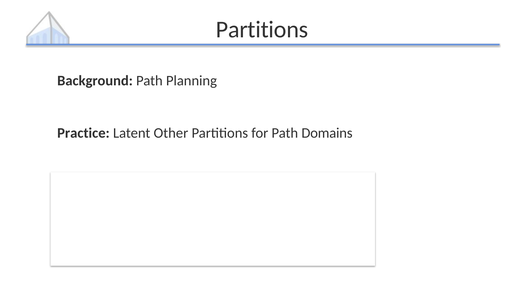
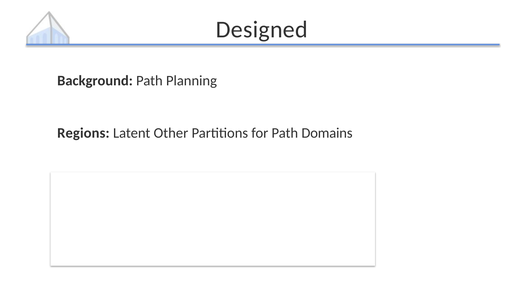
Partitions: Partitions -> Designed (262, 30)
Practice: Practice -> Regions (83, 133)
